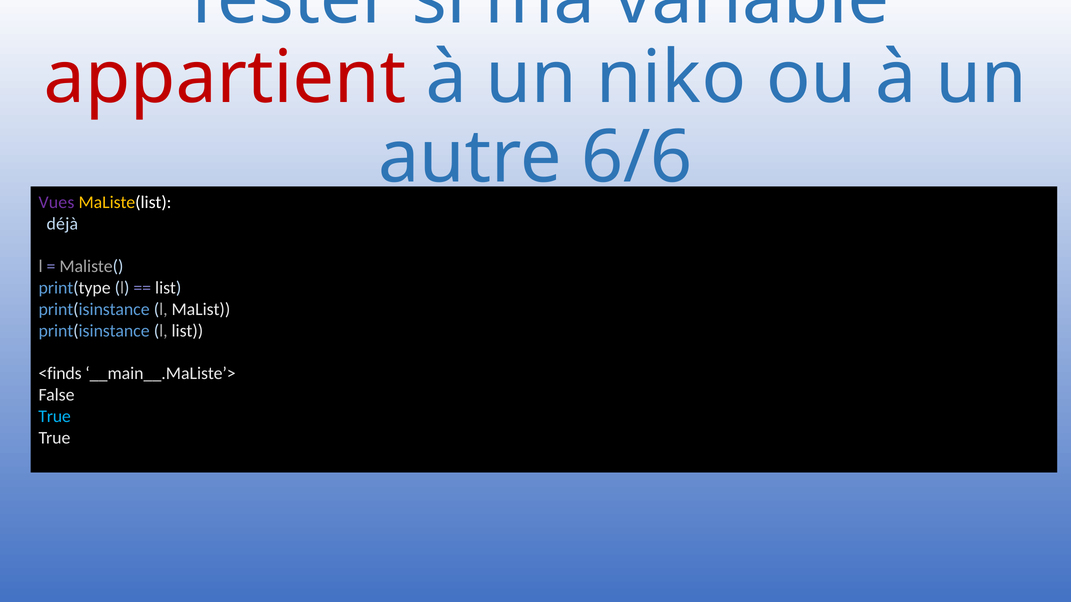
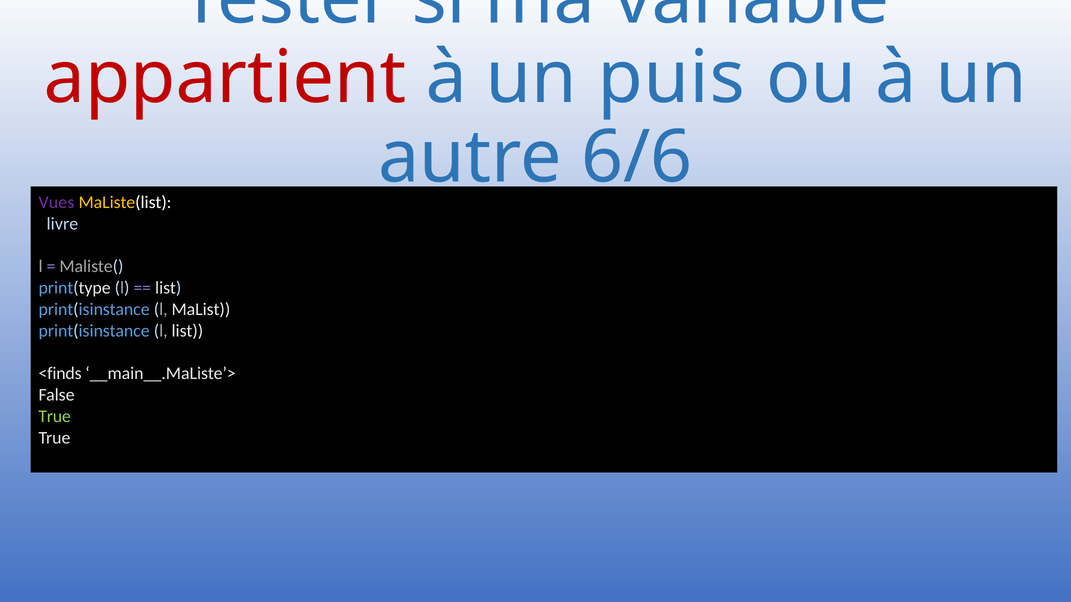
niko: niko -> puis (671, 78)
déjà: déjà -> livre (62, 224)
True colour: light blue -> light green (55, 417)
